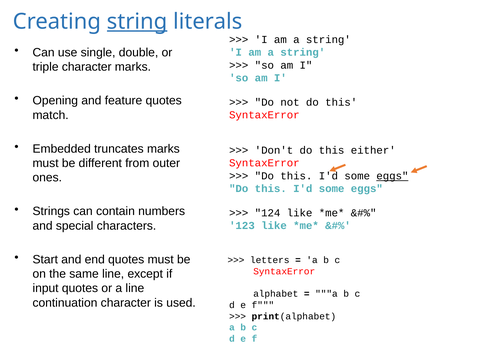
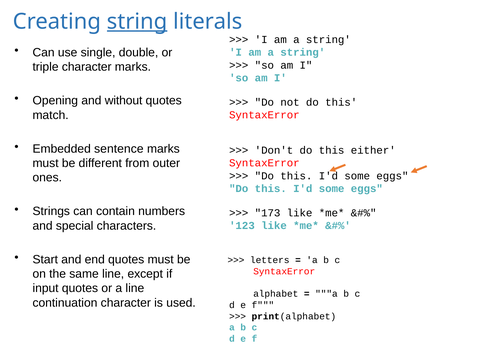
feature: feature -> without (124, 101)
truncates: truncates -> sentence (119, 149)
eggs underline: present -> none (392, 176)
124: 124 -> 173 (268, 213)
